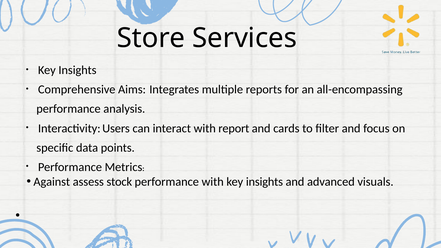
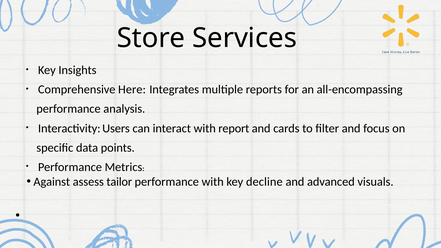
Aims: Aims -> Here (132, 90)
stock: stock -> tailor (119, 182)
with key insights: insights -> decline (264, 182)
